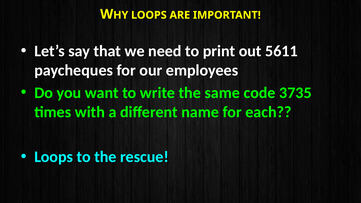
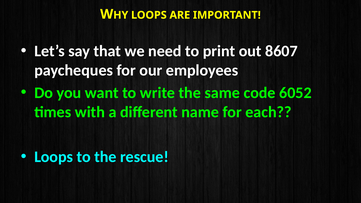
5611: 5611 -> 8607 (281, 51)
3735: 3735 -> 6052 (295, 93)
